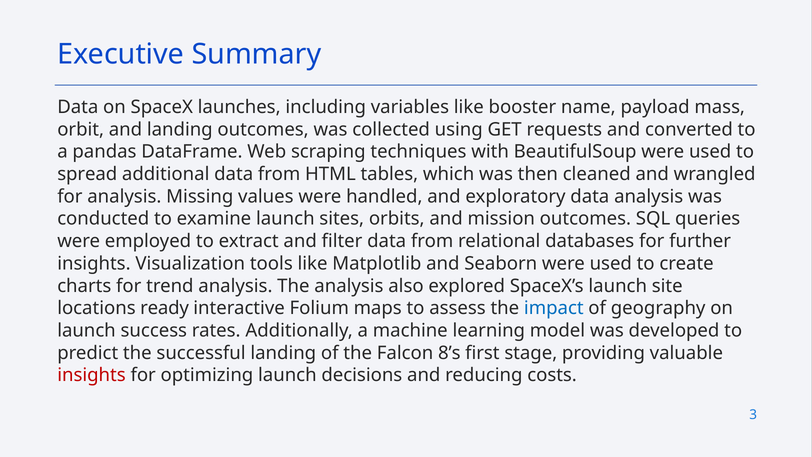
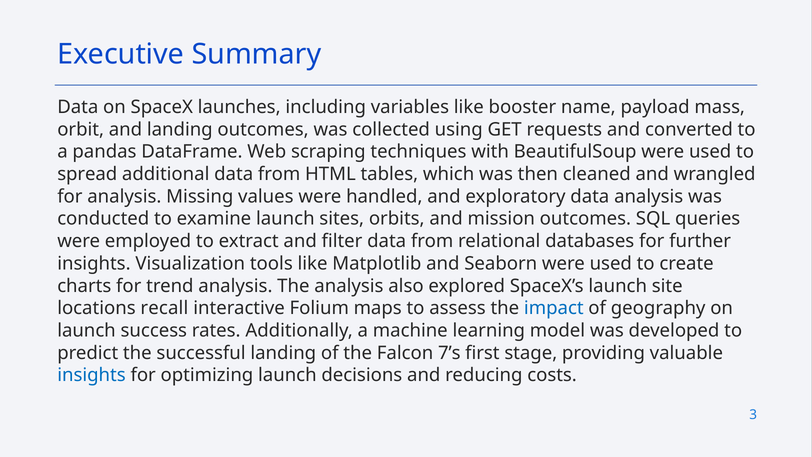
ready: ready -> recall (164, 308)
8’s: 8’s -> 7’s (449, 353)
insights colour: red -> blue (91, 375)
